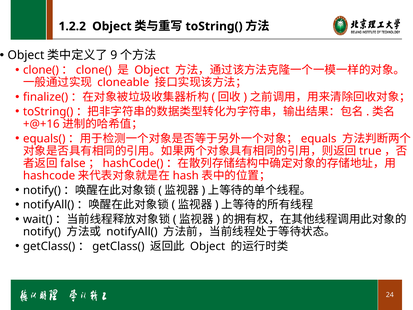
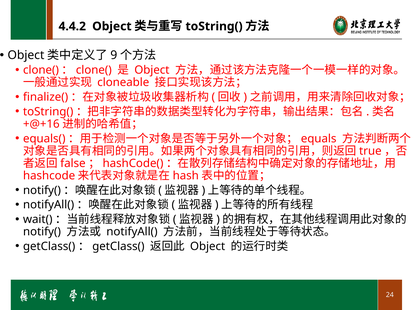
1.2.2: 1.2.2 -> 4.4.2 (72, 26)
